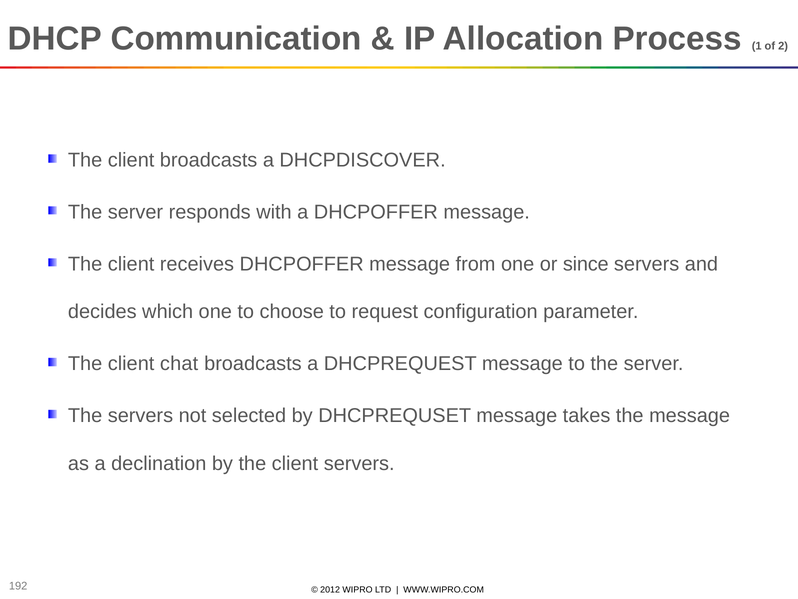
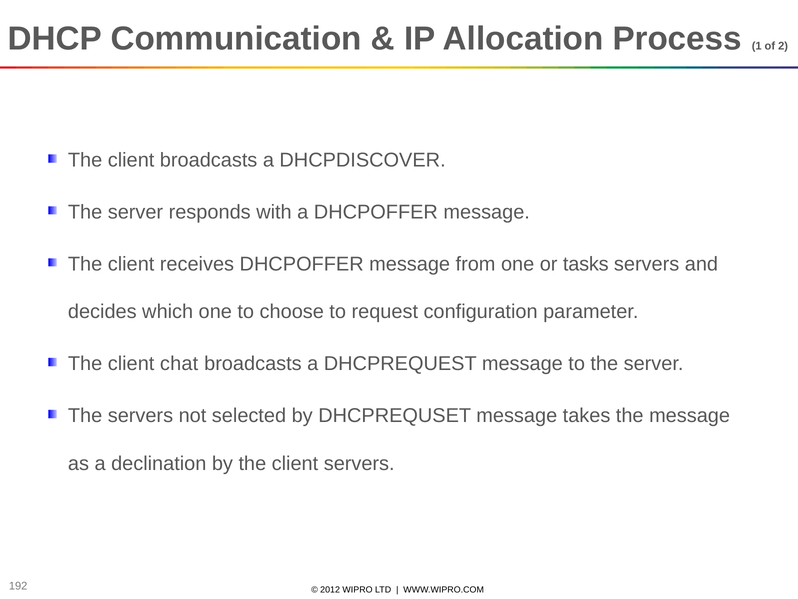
since: since -> tasks (586, 264)
